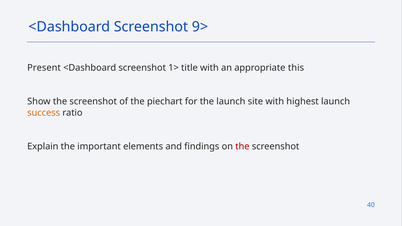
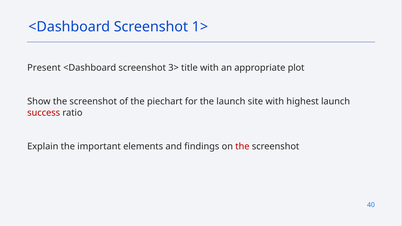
9>: 9> -> 1> (200, 27)
1>: 1> -> 3> (174, 68)
this: this -> plot (296, 68)
success colour: orange -> red (44, 113)
